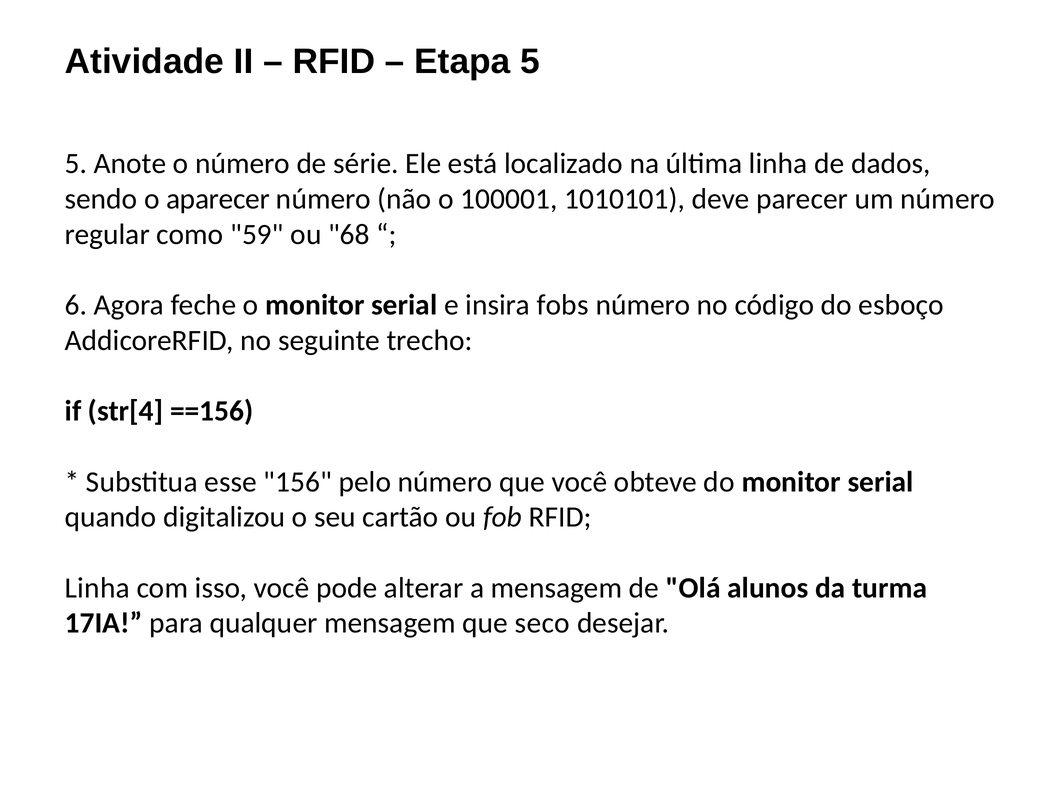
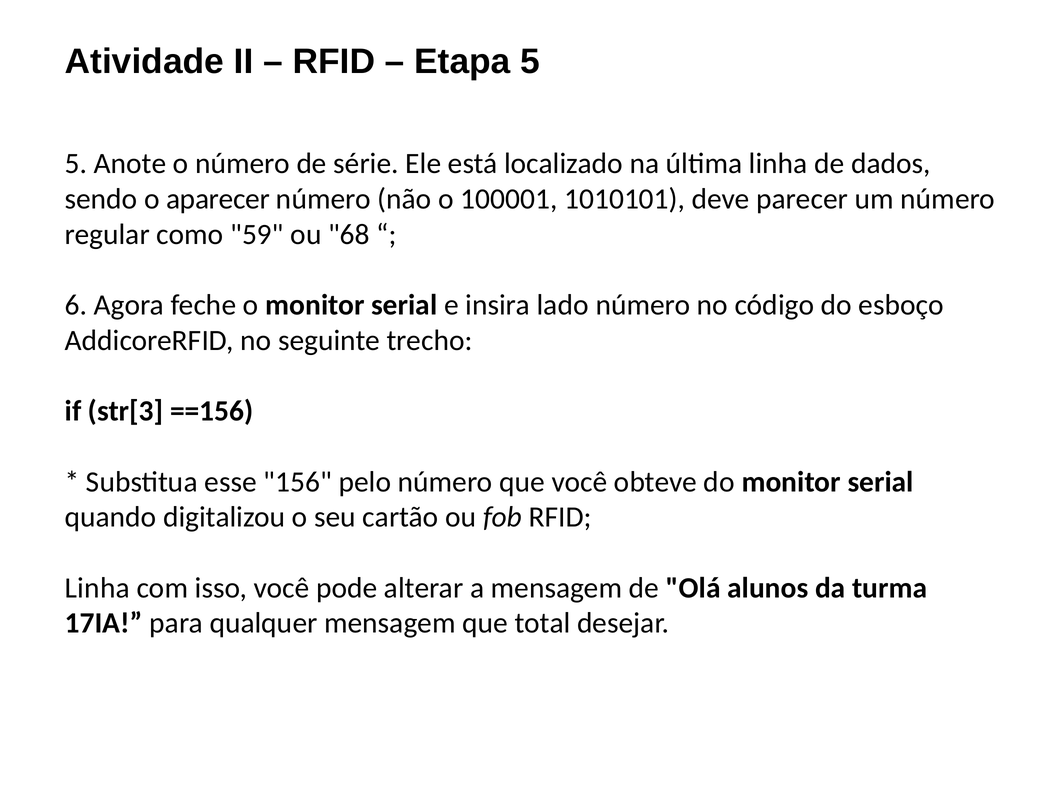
fobs: fobs -> lado (563, 305)
str[4: str[4 -> str[3 (126, 411)
seco: seco -> total (542, 624)
